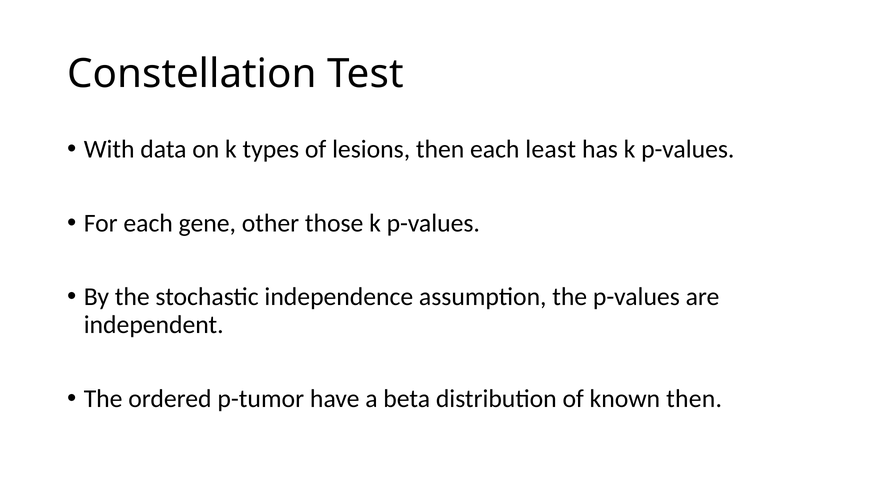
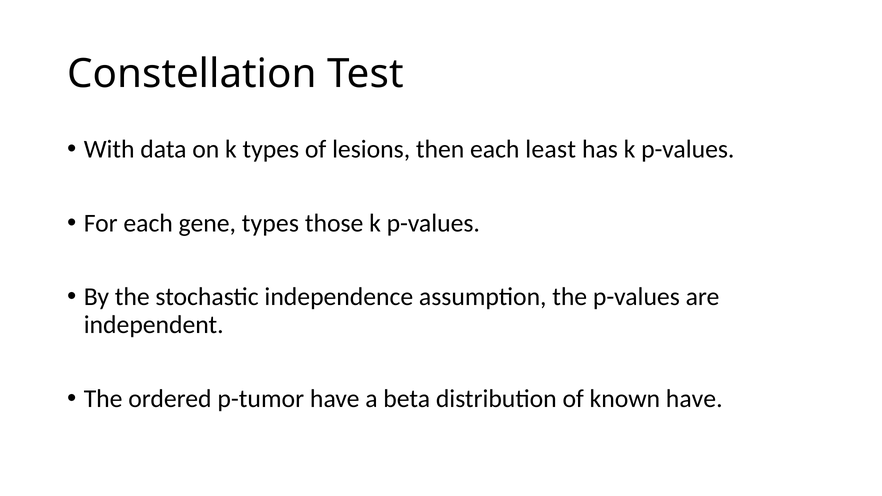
gene other: other -> types (270, 223)
known then: then -> have (694, 399)
